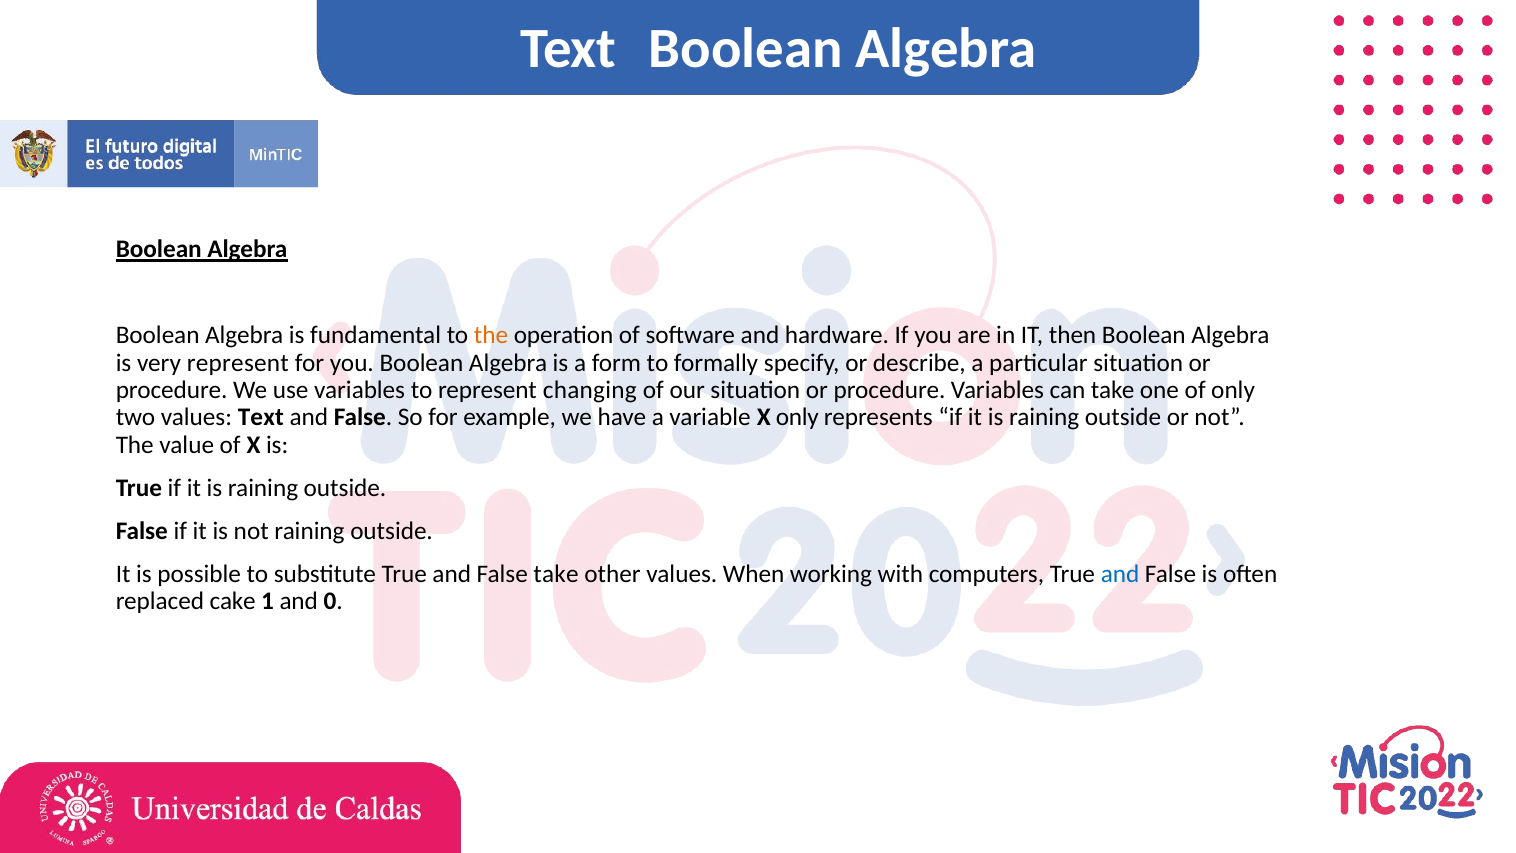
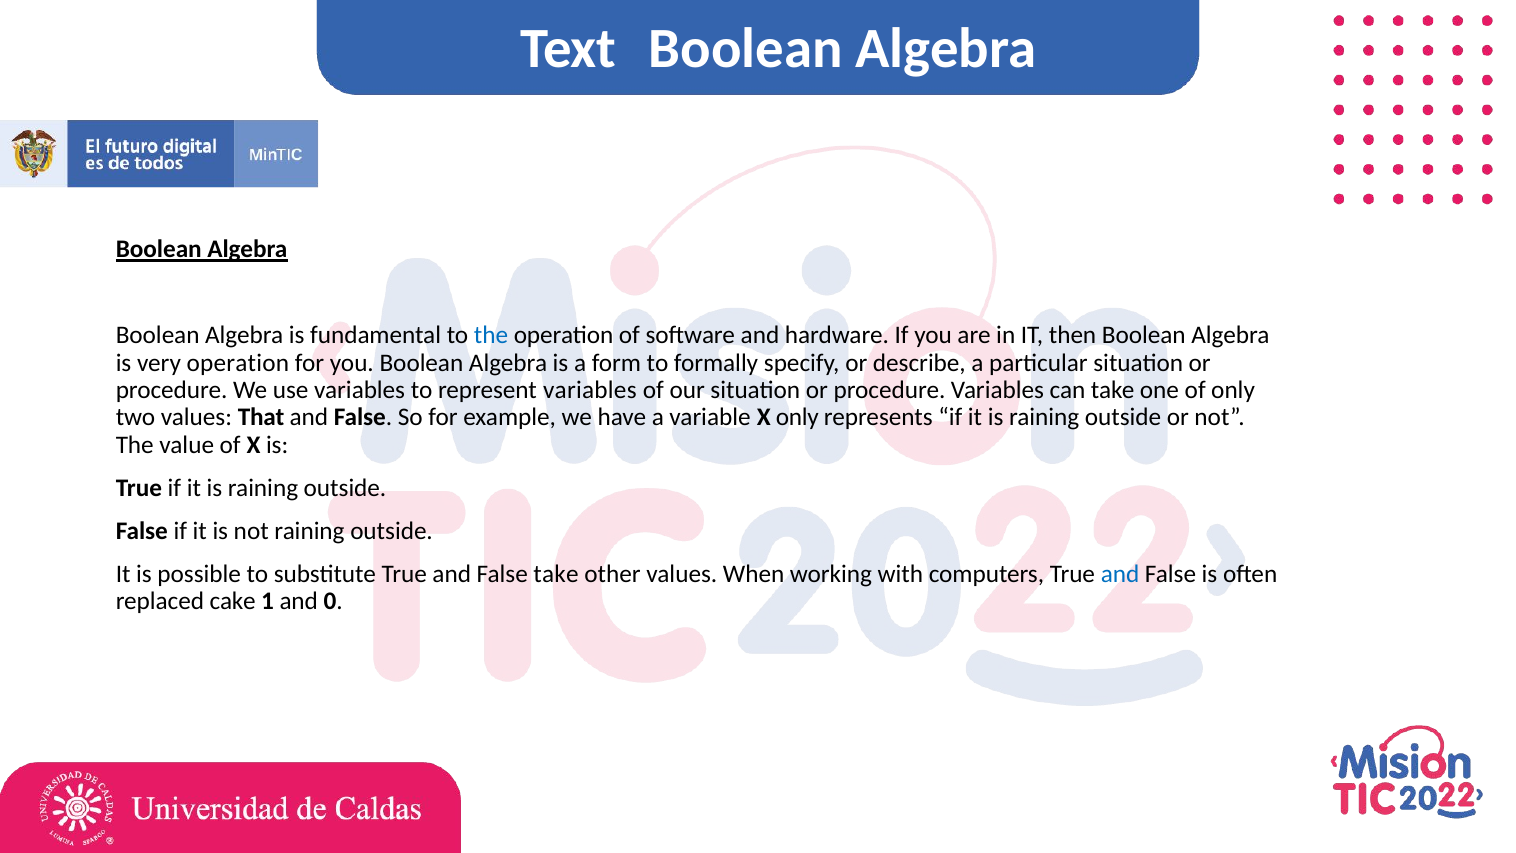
the colour: orange -> blue (491, 336)
very represent: represent -> operation (238, 363)
represent changing: changing -> variables (590, 390)
values Text: Text -> That (261, 417)
